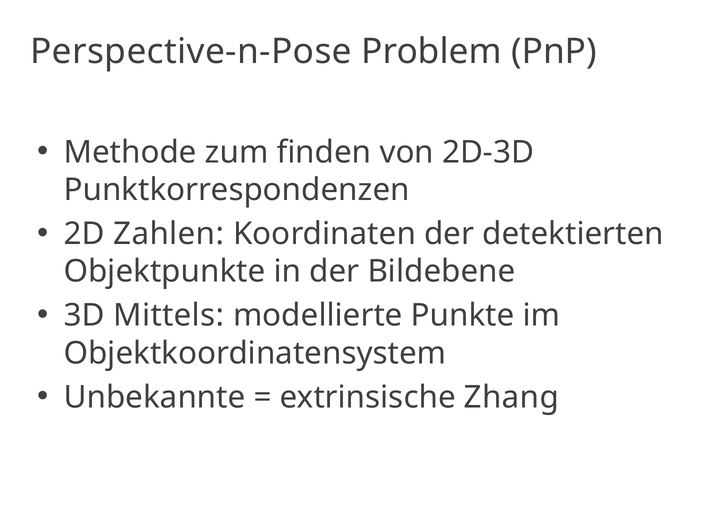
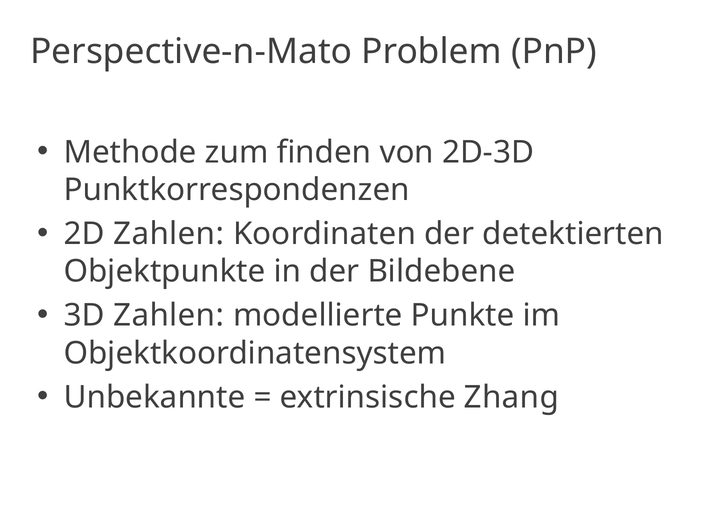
Perspective-n-Pose: Perspective-n-Pose -> Perspective-n-Mato (191, 52)
3D Mittels: Mittels -> Zahlen (169, 316)
